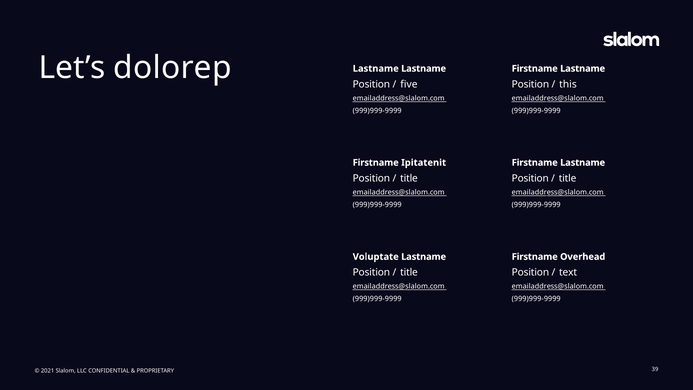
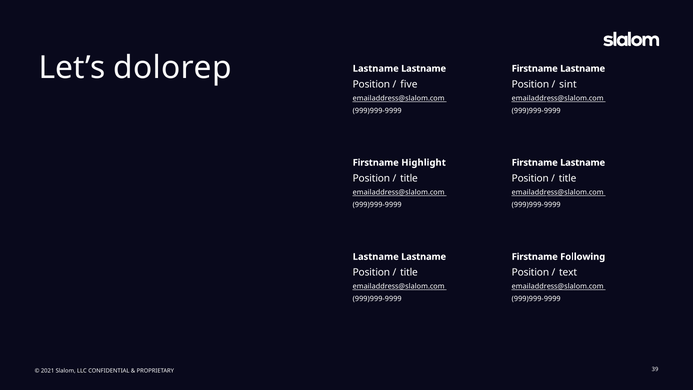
this: this -> sint (568, 84)
Ipitatenit: Ipitatenit -> Highlight (424, 163)
Voluptate: Voluptate -> Lastname (376, 257)
Overhead: Overhead -> Following (583, 257)
